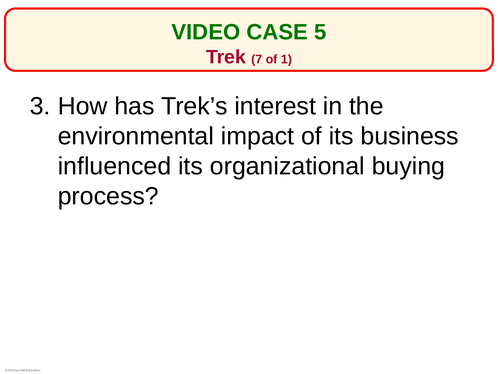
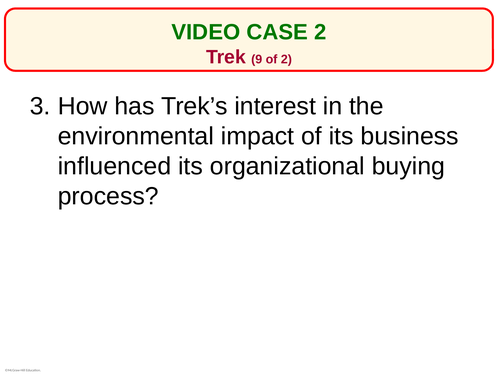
CASE 5: 5 -> 2 (320, 32)
7: 7 -> 9 (257, 59)
of 1: 1 -> 2 (286, 59)
